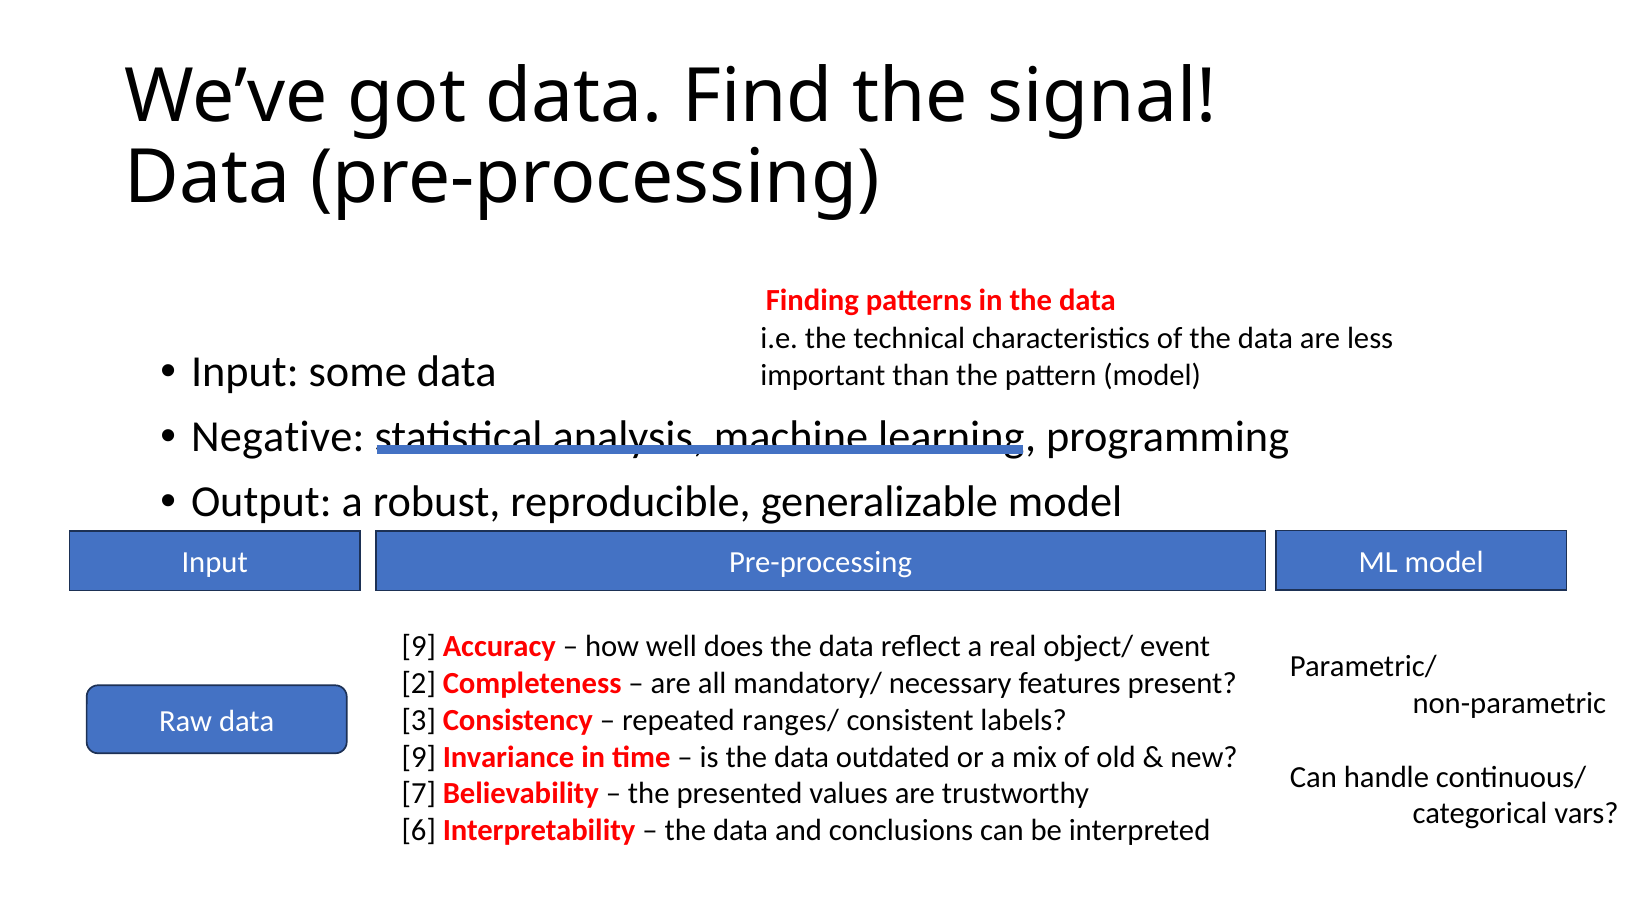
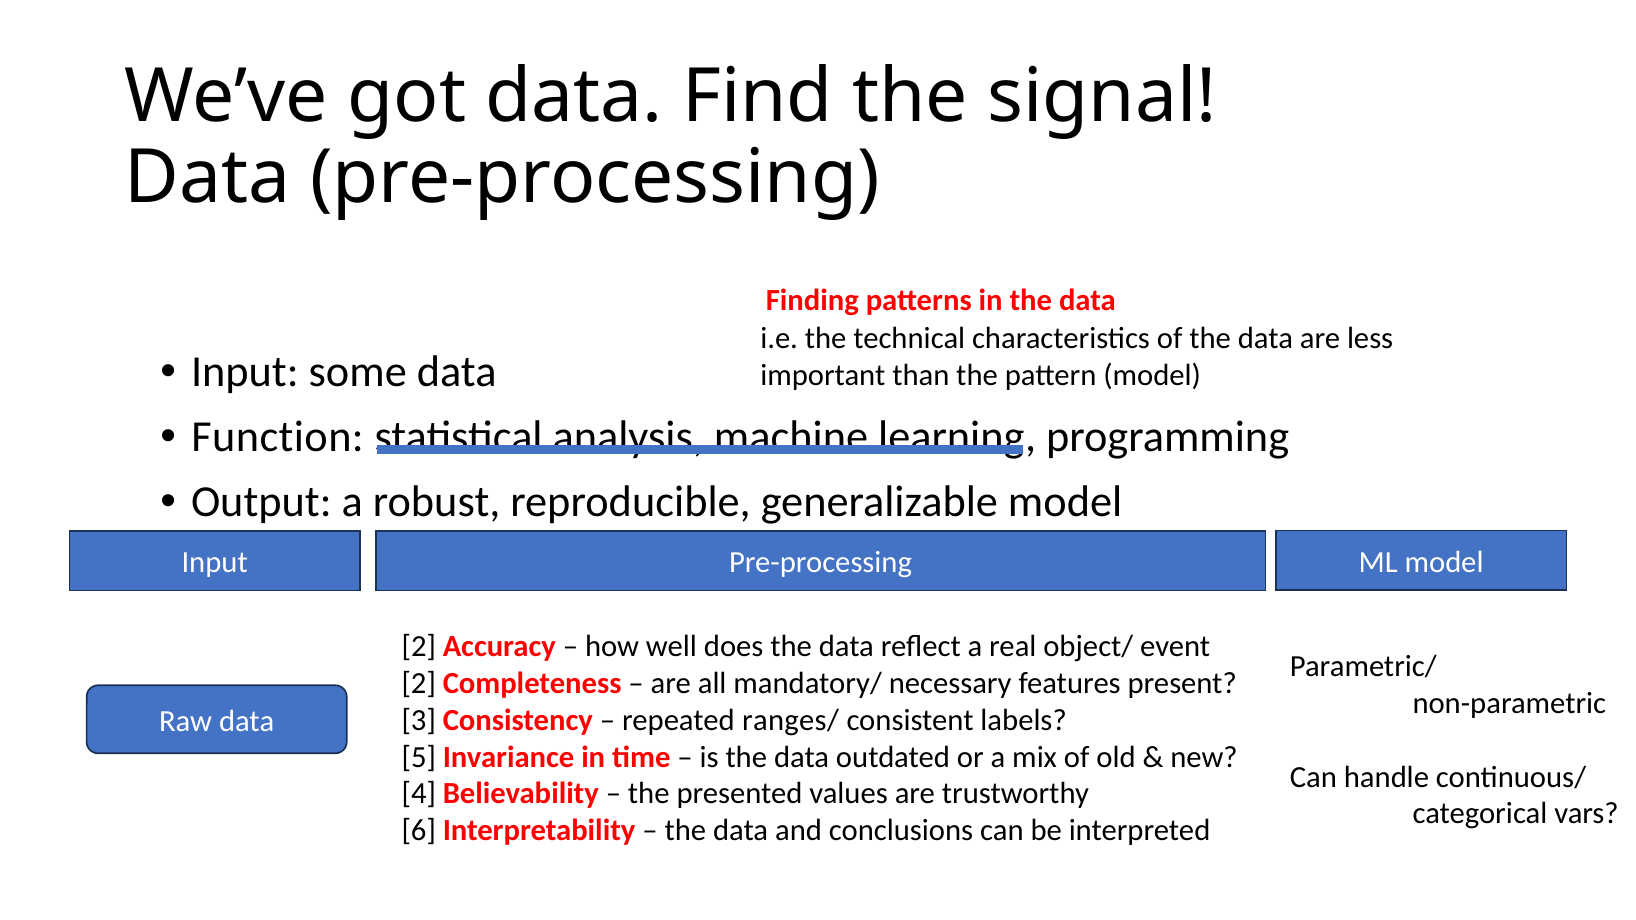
Negative: Negative -> Function (278, 437)
9: 9 -> 2 (419, 647)
9: 9 -> 5 (419, 757)
7: 7 -> 4 (419, 794)
